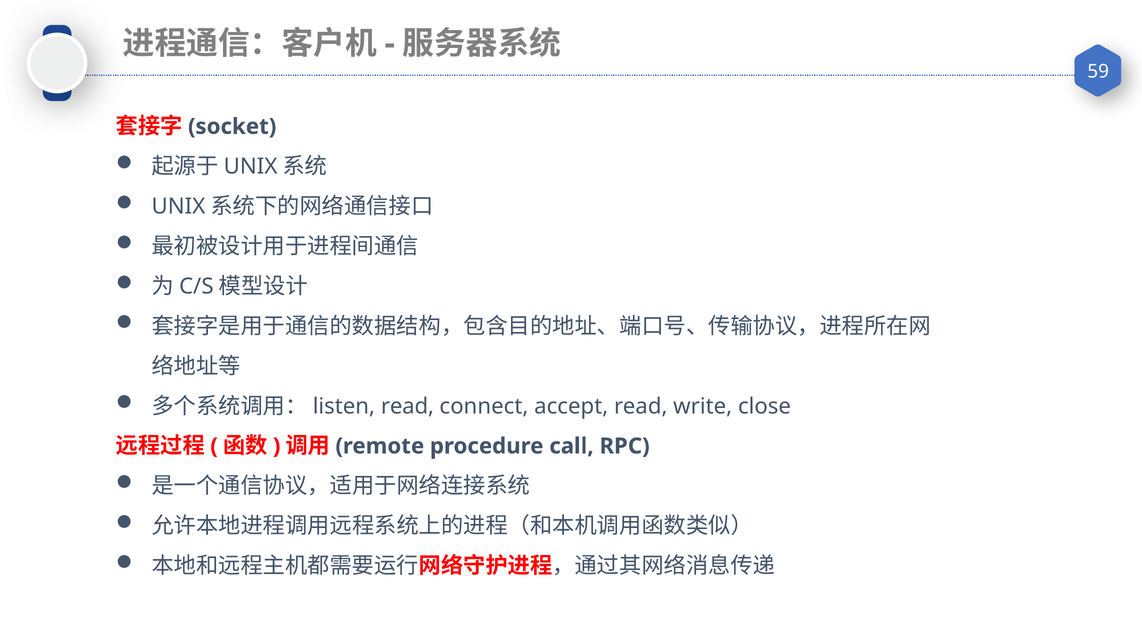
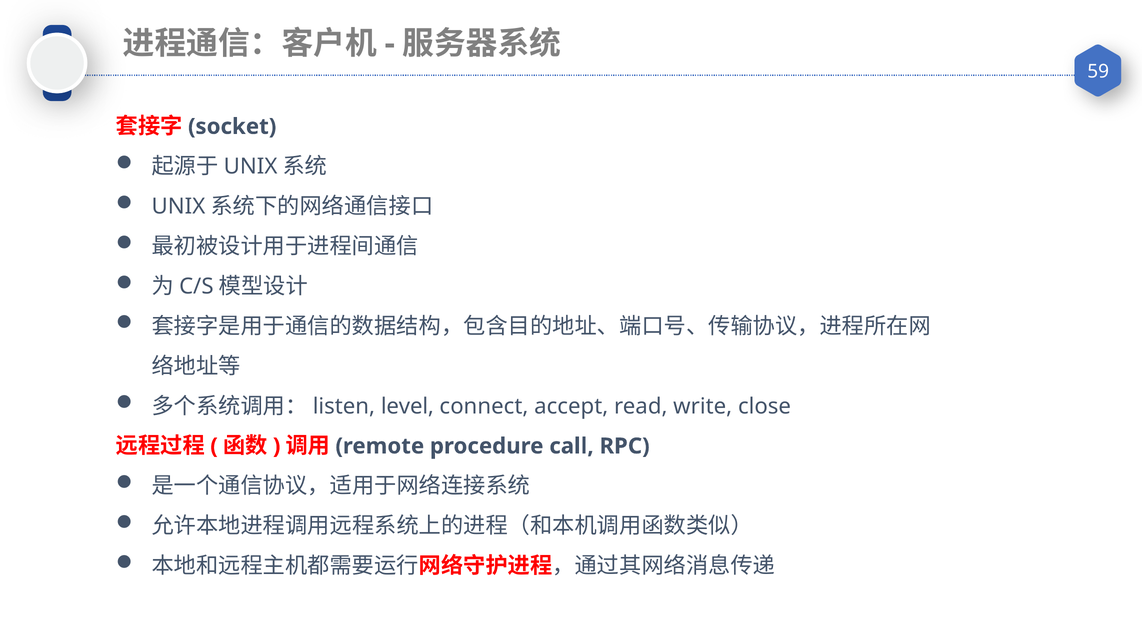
read: read -> level (407, 406)
